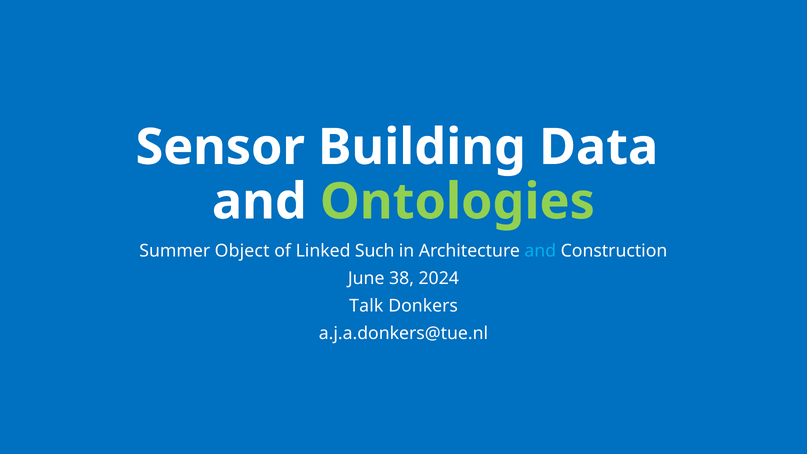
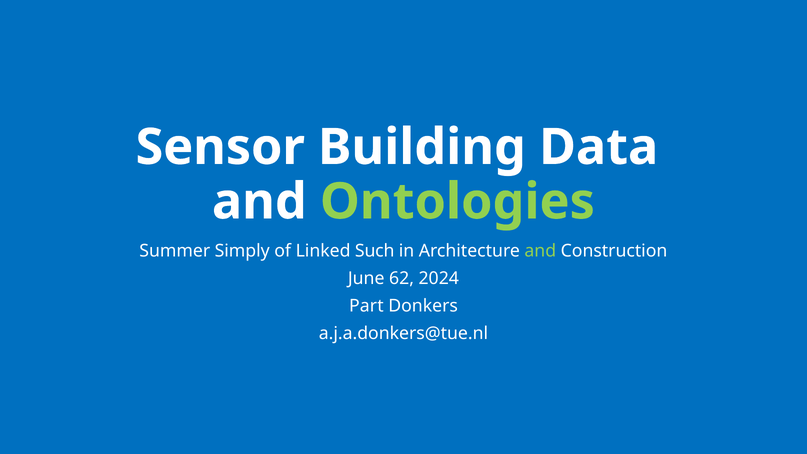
Object: Object -> Simply (242, 251)
and colour: light blue -> light green (540, 251)
38: 38 -> 62 (402, 278)
Talk: Talk -> Part (366, 306)
